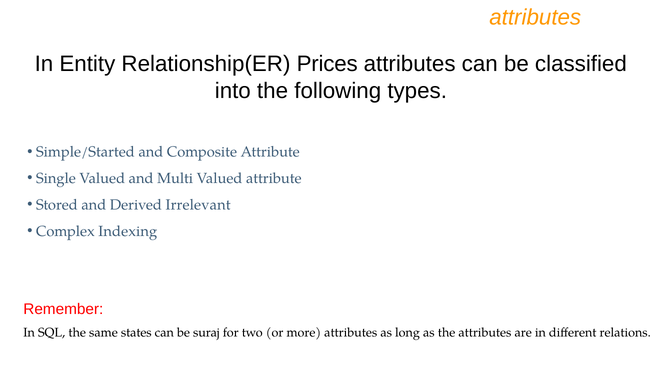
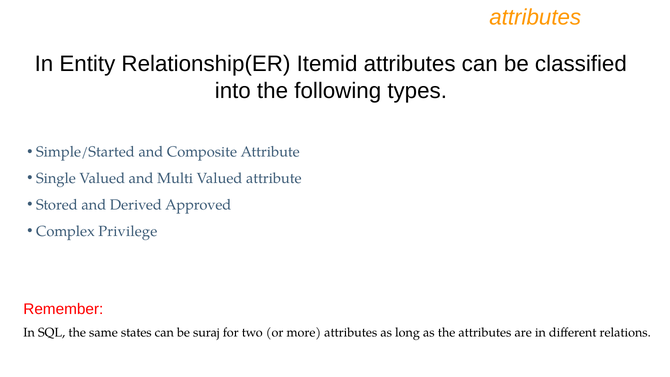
Prices: Prices -> Itemid (327, 64)
Irrelevant: Irrelevant -> Approved (198, 205)
Indexing: Indexing -> Privilege (128, 231)
